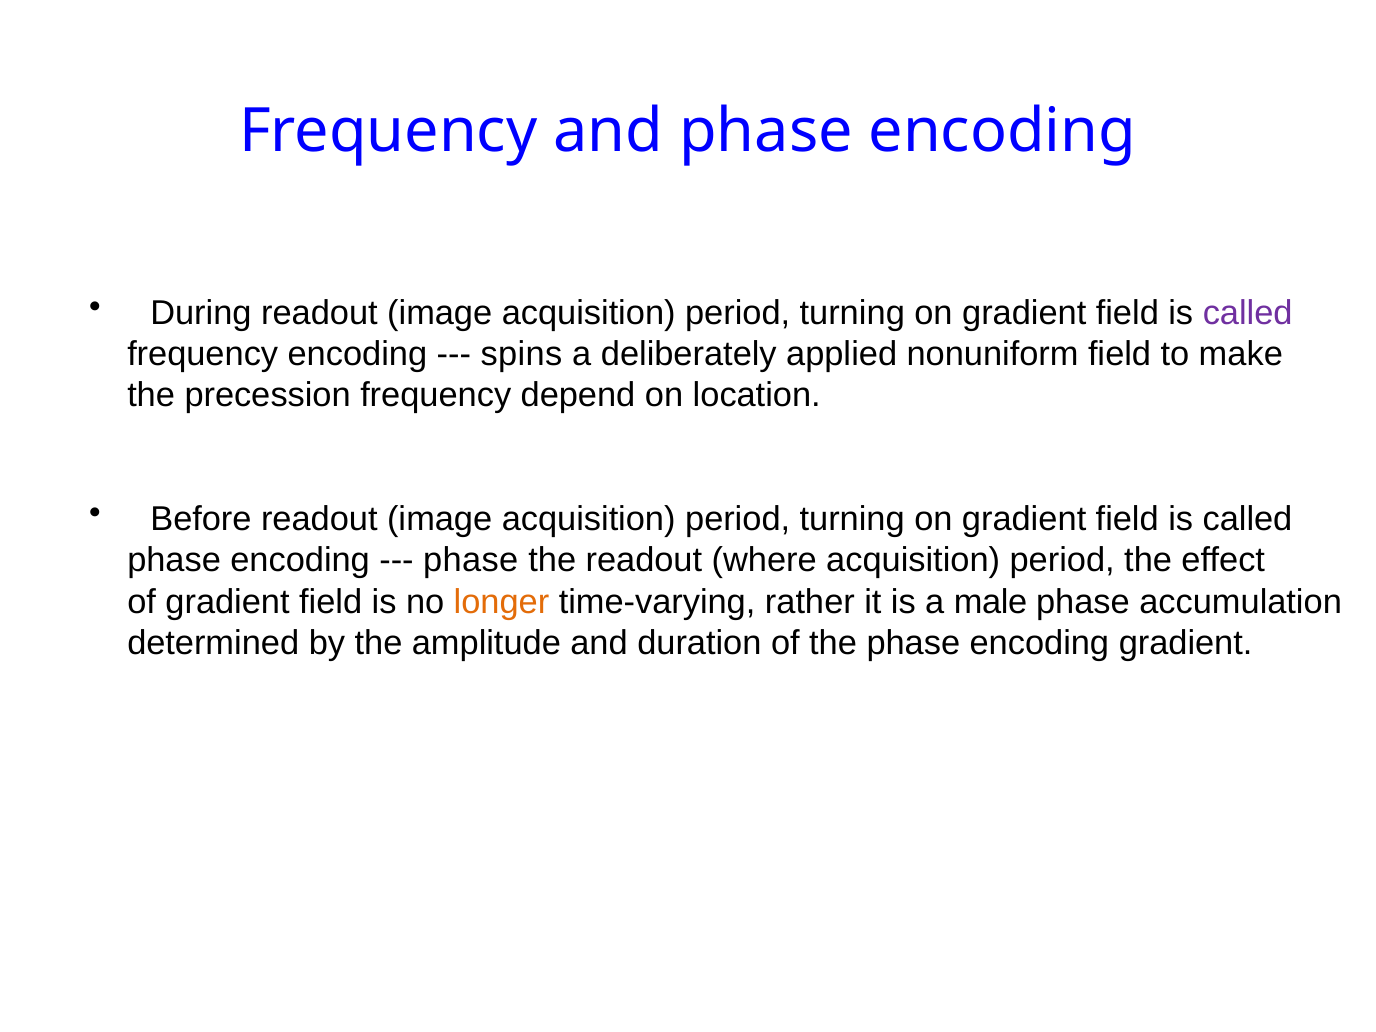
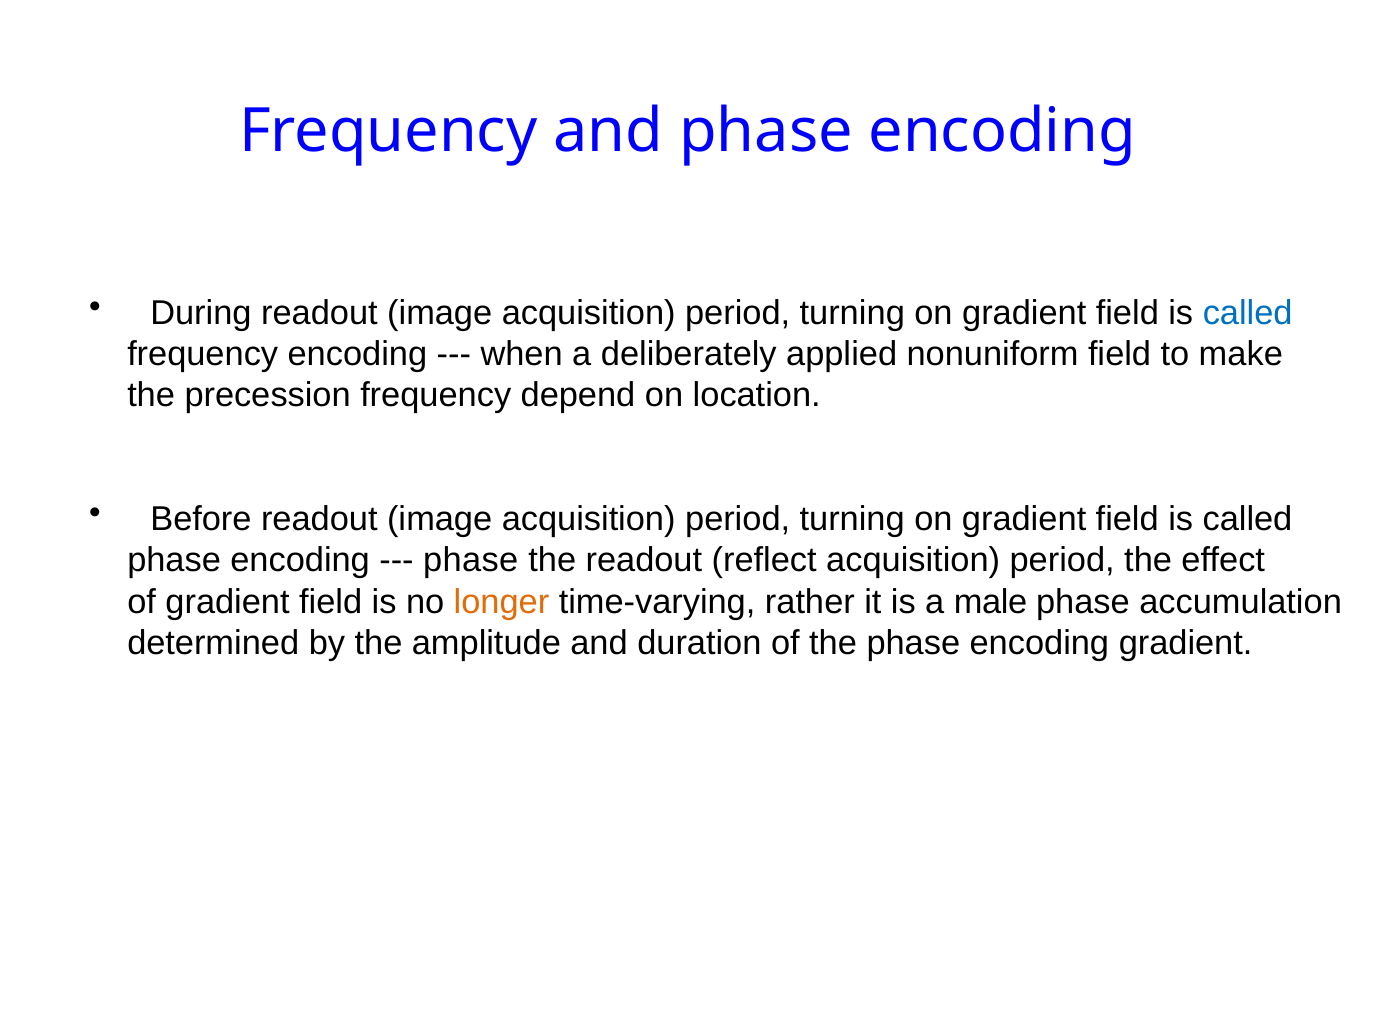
called colour: purple -> blue (1248, 313)
spins: spins -> when (522, 354)
where: where -> reflect (764, 561)
